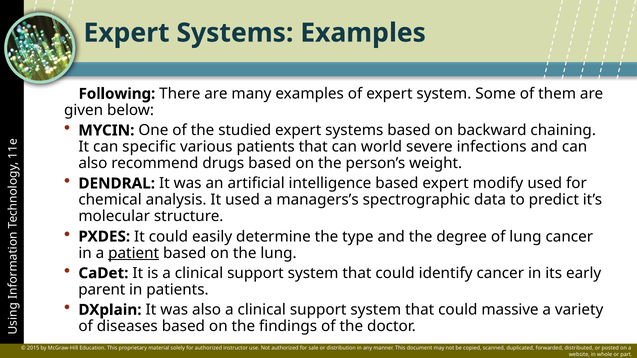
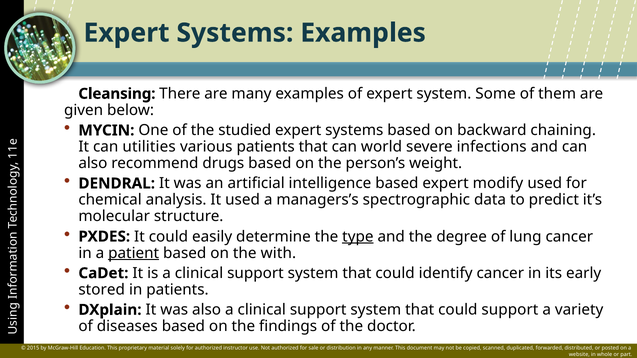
Following: Following -> Cleansing (117, 94)
specific: specific -> utilities (149, 147)
type underline: none -> present (358, 237)
the lung: lung -> with (278, 253)
parent: parent -> stored (102, 290)
could massive: massive -> support (510, 310)
